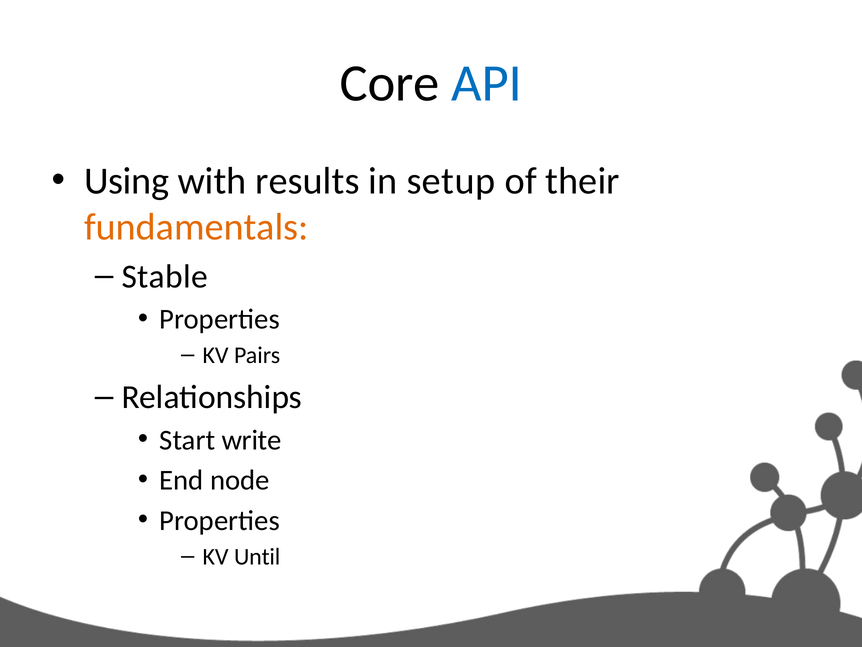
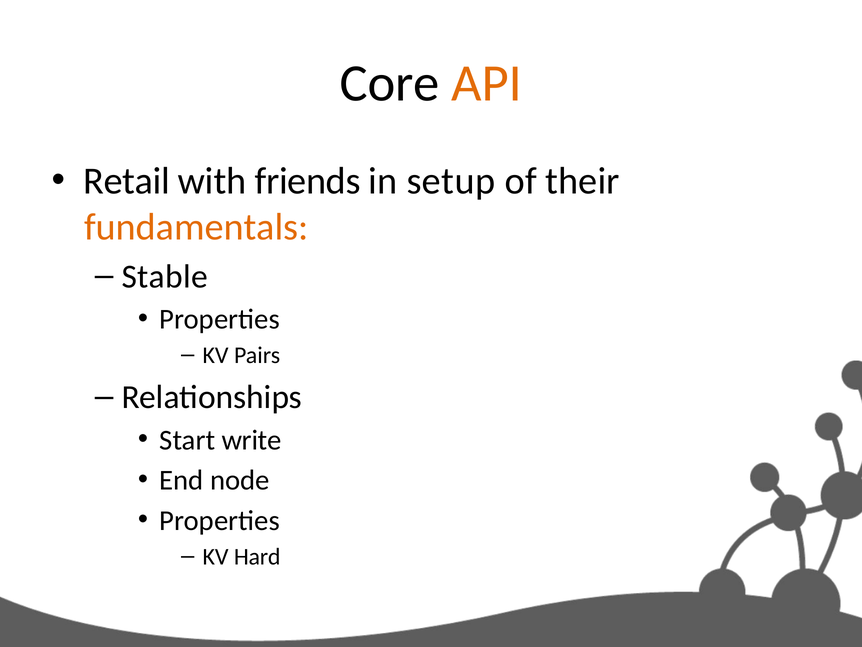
API colour: blue -> orange (487, 83)
Using: Using -> Retail (127, 181)
results: results -> friends (308, 181)
Until: Until -> Hard (257, 556)
